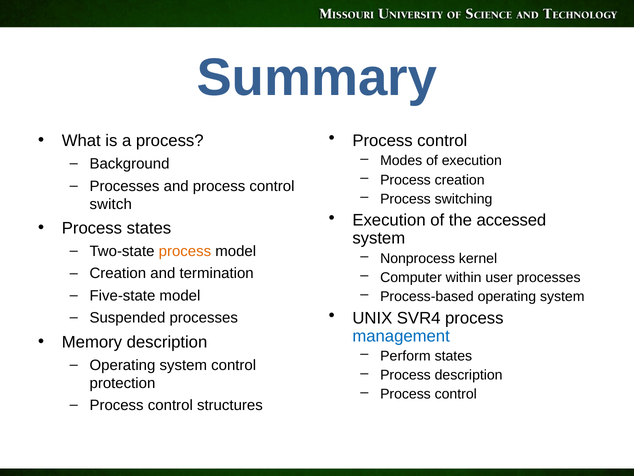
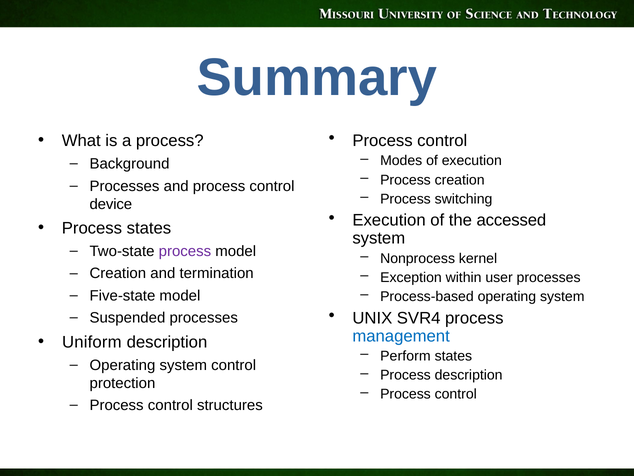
switch: switch -> device (111, 204)
process colour: orange -> purple (185, 251)
Computer: Computer -> Exception (411, 277)
Memory: Memory -> Uniform (92, 342)
